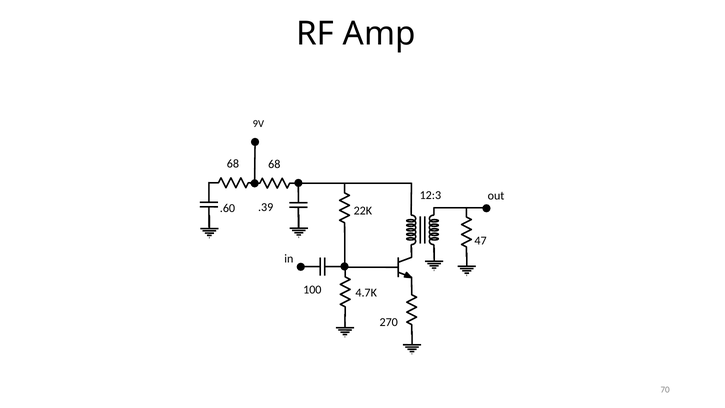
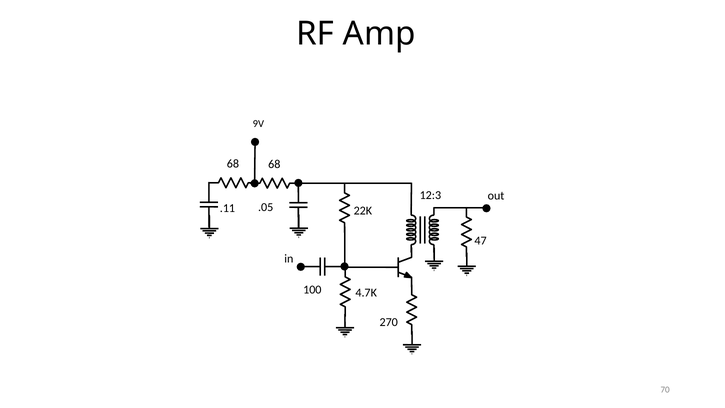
.39: .39 -> .05 (266, 207)
.60: .60 -> .11 (227, 208)
